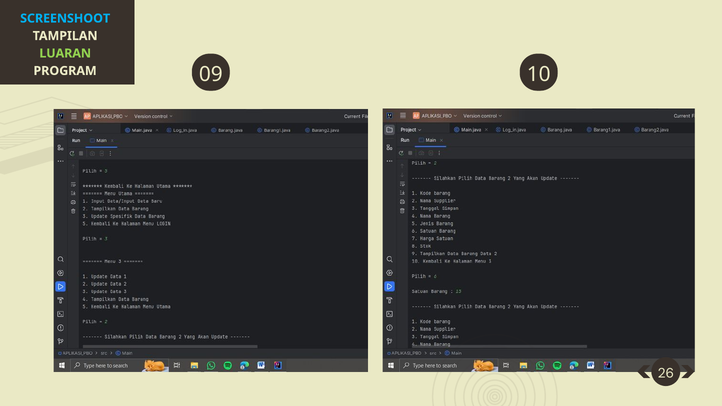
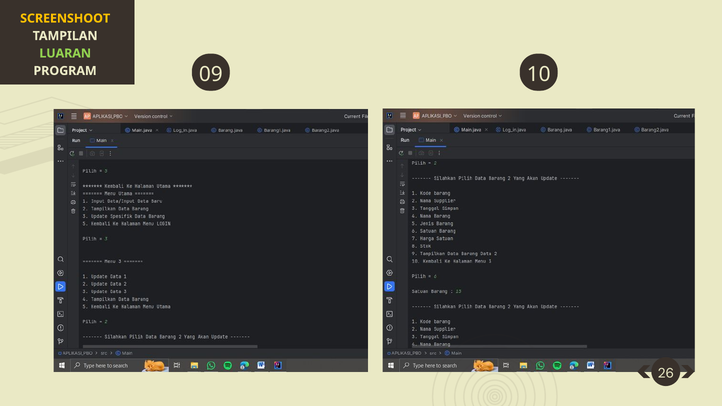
SCREENSHOOT colour: light blue -> yellow (65, 18)
